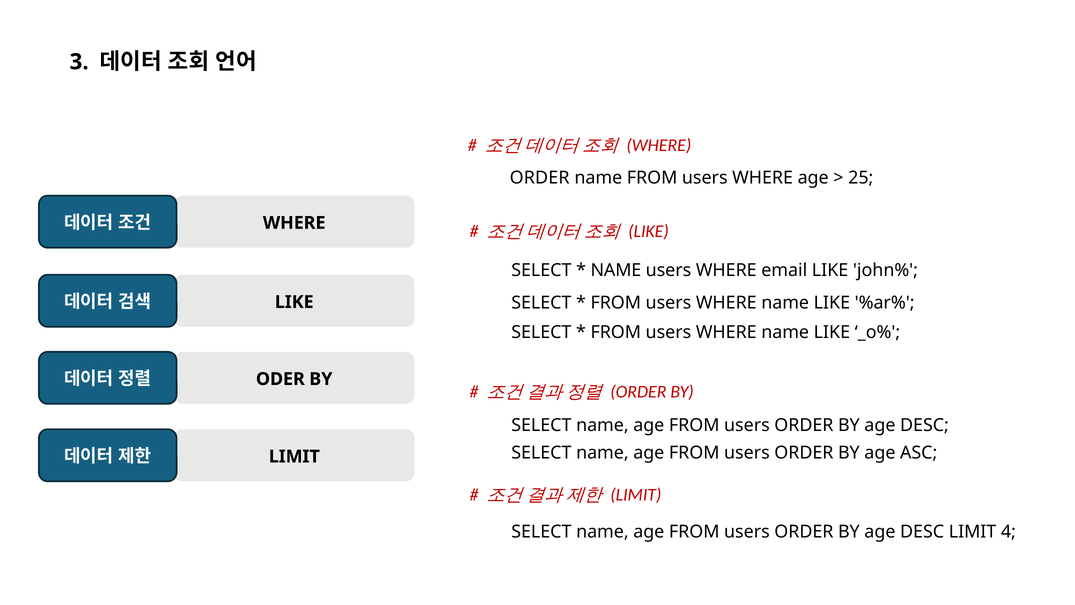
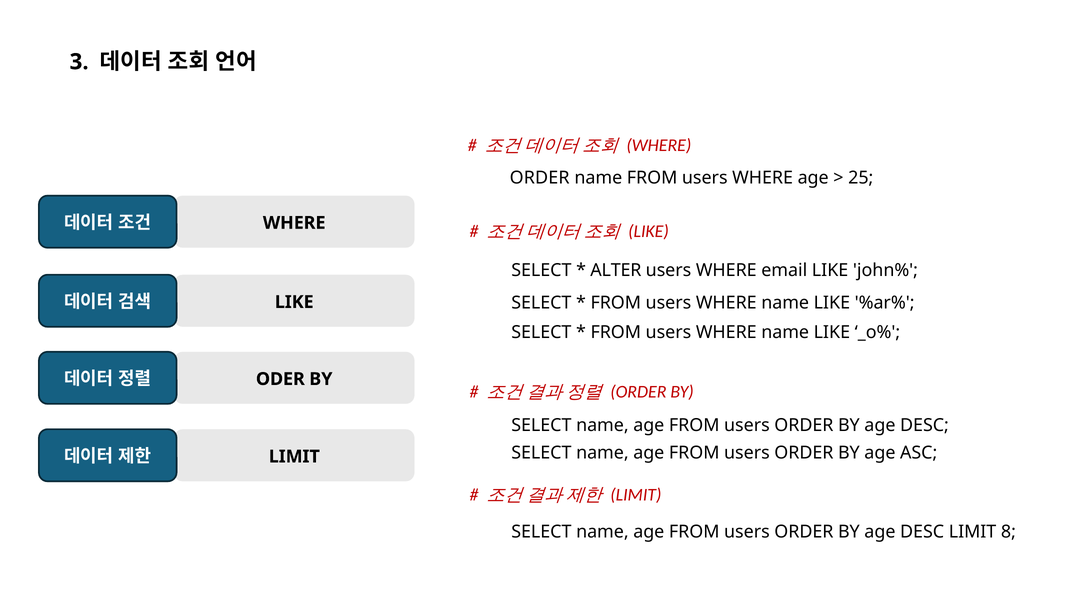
NAME: NAME -> ALTER (616, 270)
4: 4 -> 8 (1008, 532)
